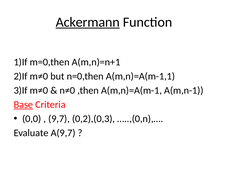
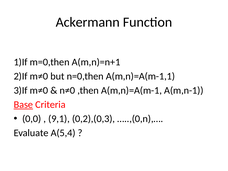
Ackermann underline: present -> none (88, 22)
9,7: 9,7 -> 9,1 (59, 119)
A(9,7: A(9,7 -> A(5,4 (63, 133)
